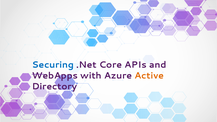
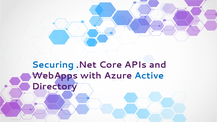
Active colour: orange -> blue (149, 76)
